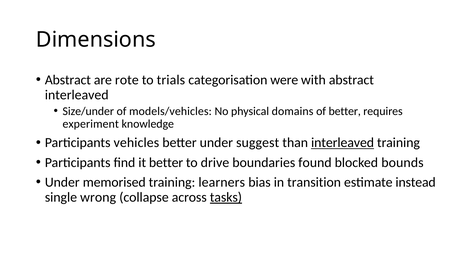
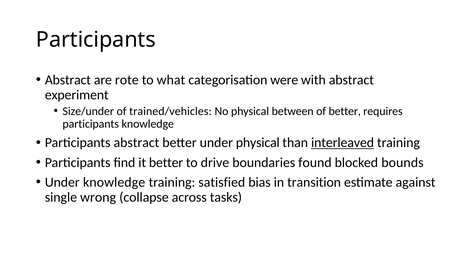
Dimensions: Dimensions -> Participants (96, 40)
trials: trials -> what (171, 80)
interleaved: interleaved -> experiment (77, 95)
models/vehicles: models/vehicles -> trained/vehicles (170, 111)
domains: domains -> between (293, 111)
experiment: experiment -> participants (91, 124)
Participants vehicles: vehicles -> abstract (136, 142)
under suggest: suggest -> physical (258, 142)
Under memorised: memorised -> knowledge (114, 182)
learners: learners -> satisfied (222, 182)
instead: instead -> against (416, 182)
tasks underline: present -> none (226, 197)
